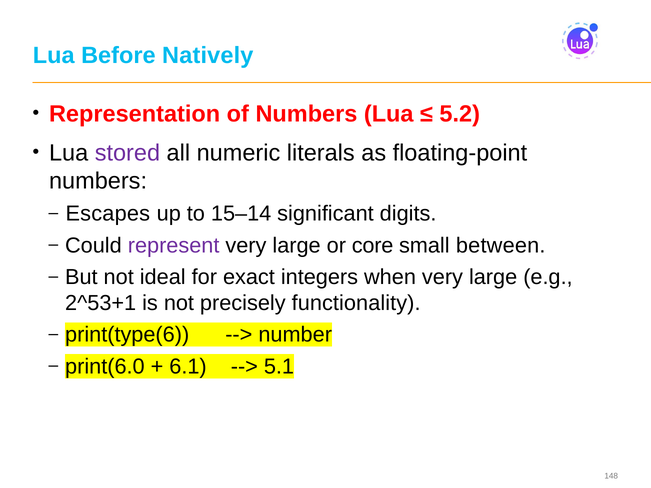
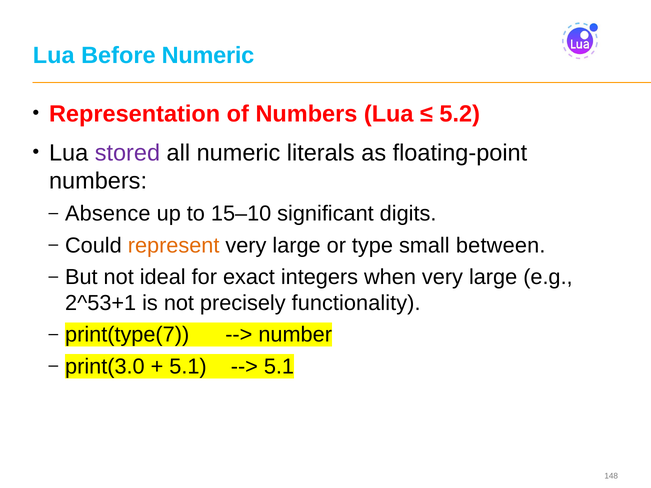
Before Natively: Natively -> Numeric (208, 56)
Escapes: Escapes -> Absence (108, 214)
15–14: 15–14 -> 15–10 (241, 214)
represent colour: purple -> orange (174, 246)
core: core -> type (372, 246)
print(type(6: print(type(6 -> print(type(7 (127, 335)
print(6.0: print(6.0 -> print(3.0 (105, 367)
6.1: 6.1 -> 5.1 (188, 367)
